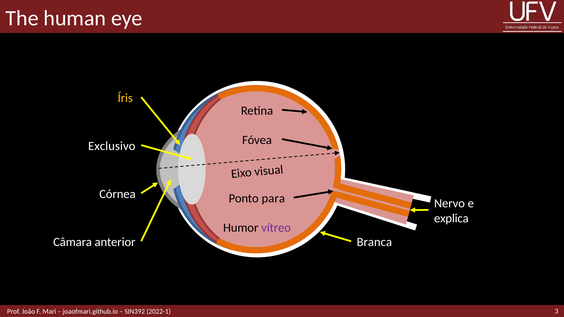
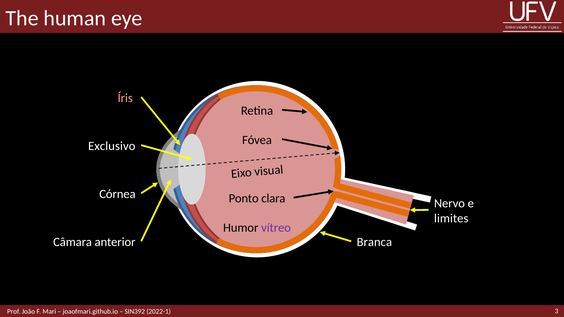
Íris colour: yellow -> pink (125, 98)
para: para -> clara (273, 199)
explica: explica -> limites (451, 219)
